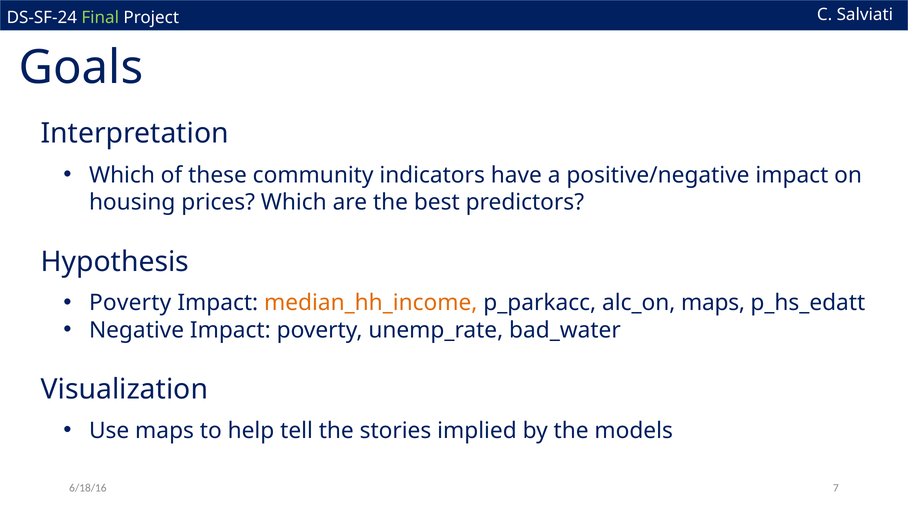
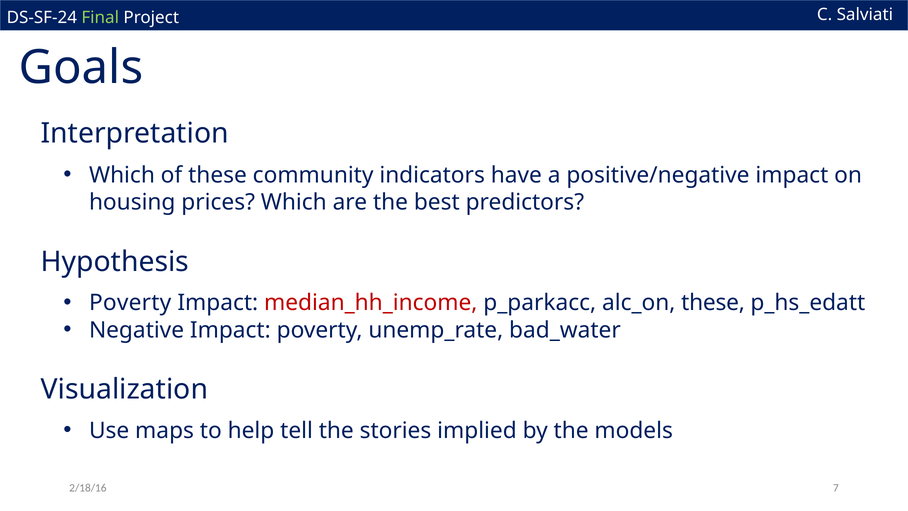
median_hh_income colour: orange -> red (371, 303)
alc_on maps: maps -> these (713, 303)
6/18/16: 6/18/16 -> 2/18/16 (88, 488)
